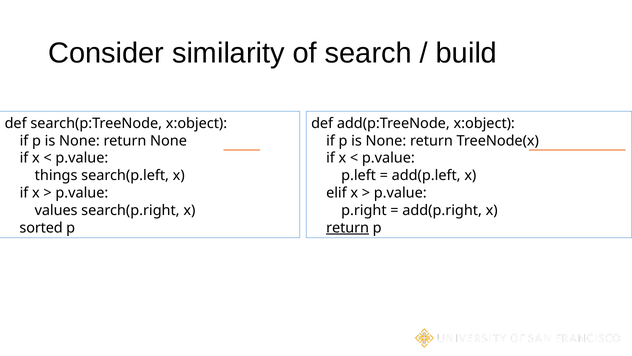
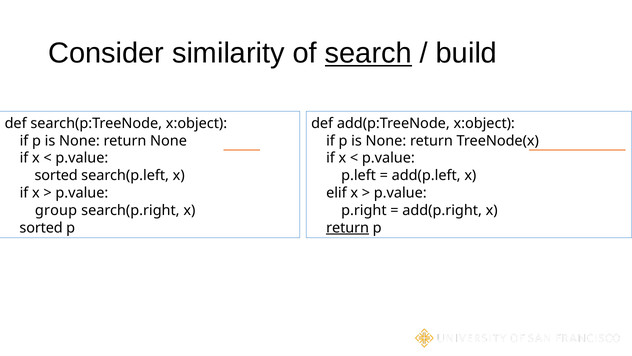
search underline: none -> present (368, 53)
things: things -> sorted (56, 175)
values: values -> group (56, 210)
